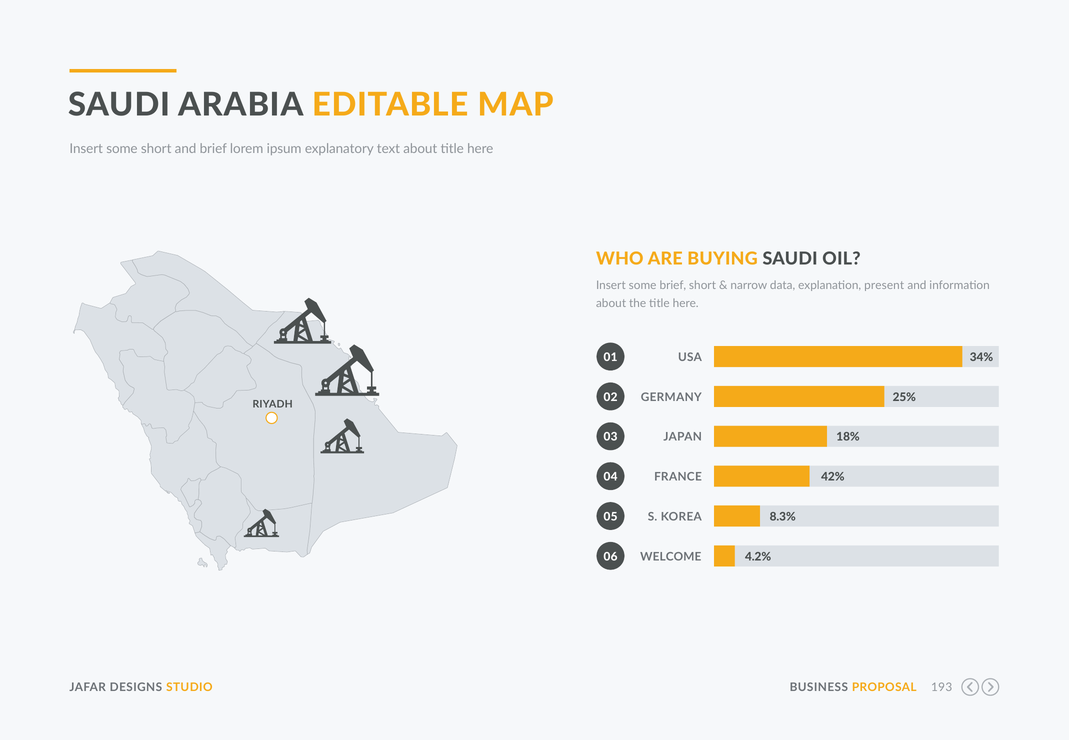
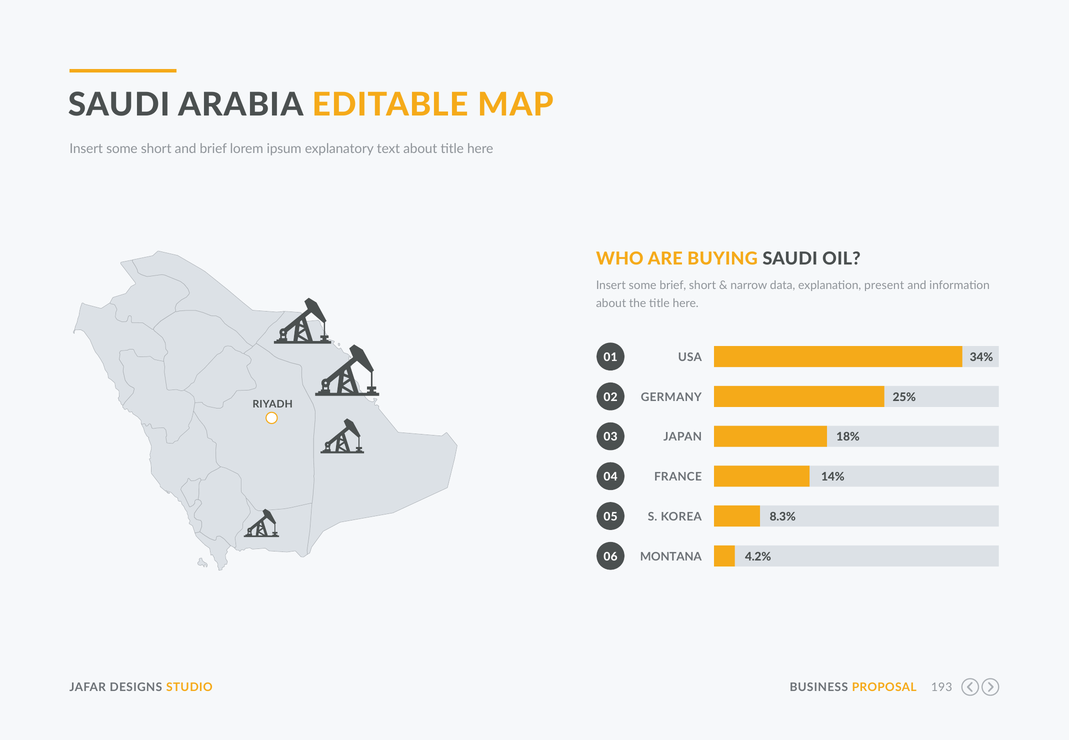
42%: 42% -> 14% (833, 477)
WELCOME: WELCOME -> MONTANA (671, 557)
